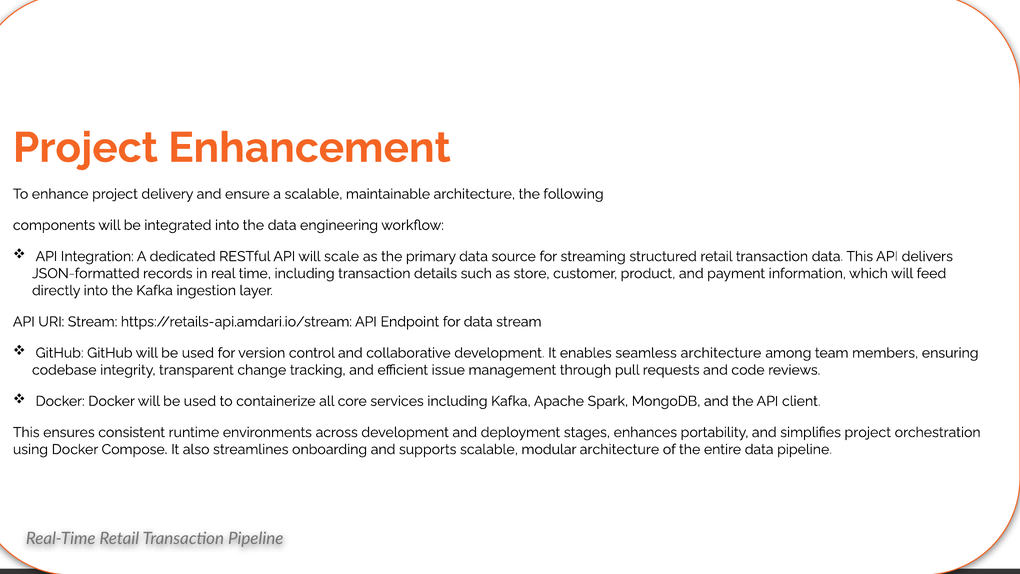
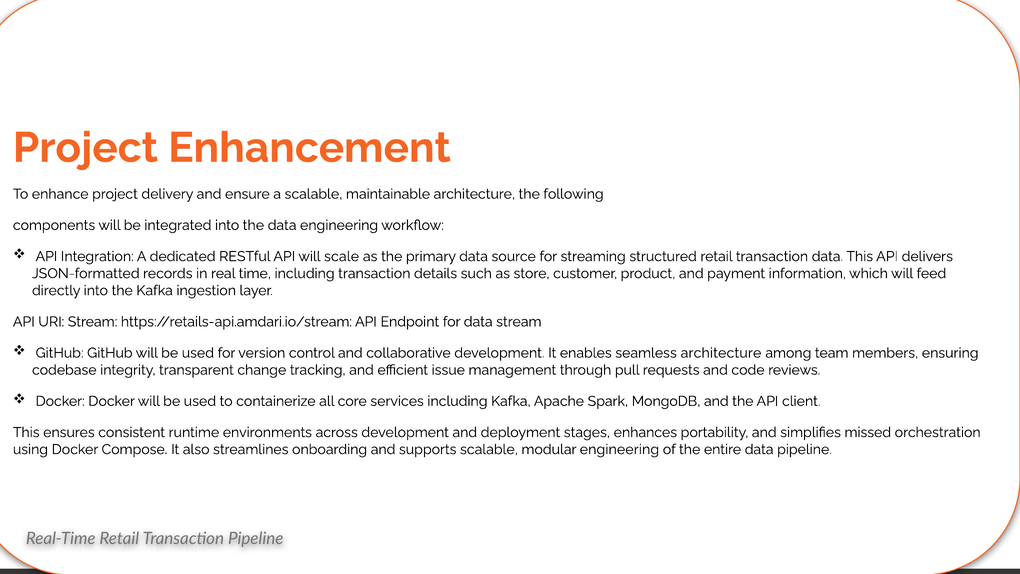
simplifies project: project -> missed (868, 432)
modular architecture: architecture -> engineering (619, 449)
